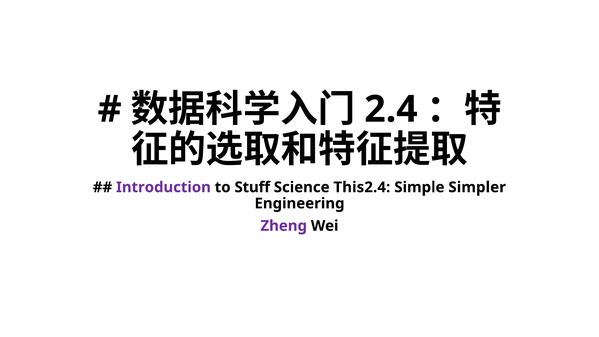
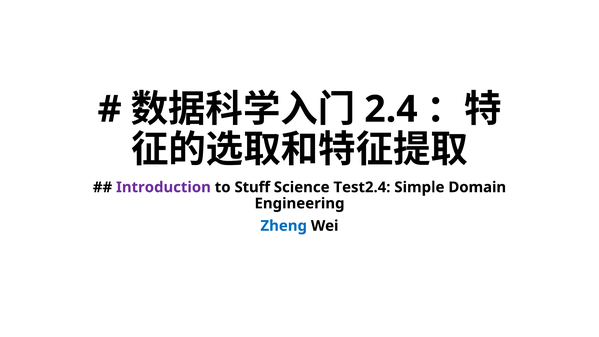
This2.4: This2.4 -> Test2.4 (362, 187)
Simpler: Simpler -> Domain (477, 187)
Zheng colour: purple -> blue (284, 226)
